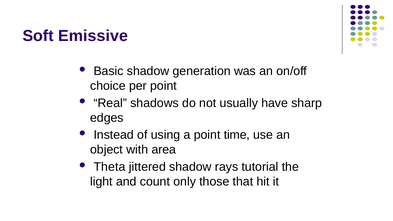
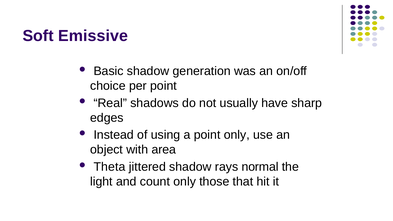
point time: time -> only (237, 135)
tutorial: tutorial -> normal (260, 167)
